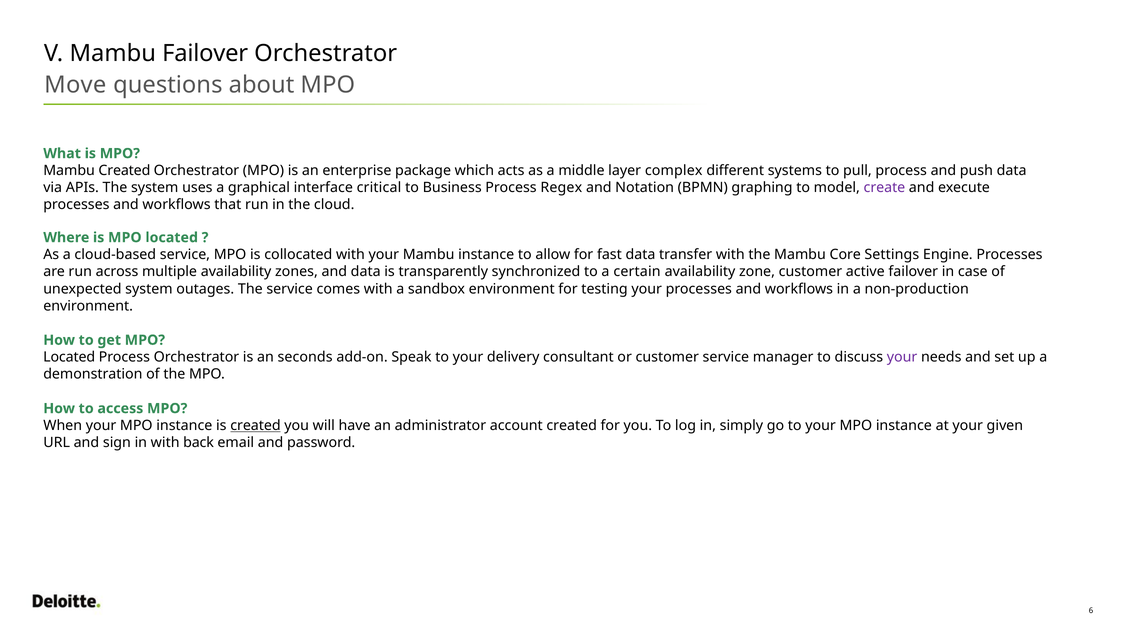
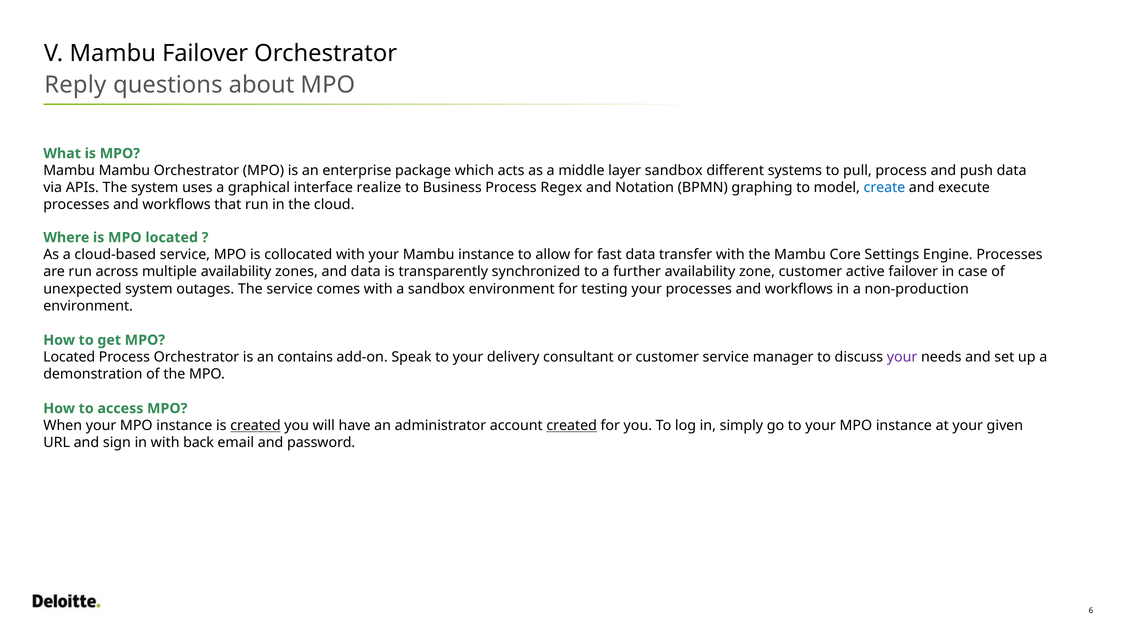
Move: Move -> Reply (75, 85)
Mambu Created: Created -> Mambu (124, 171)
layer complex: complex -> sandbox (674, 171)
critical: critical -> realize (379, 188)
create colour: purple -> blue (884, 188)
certain: certain -> further (637, 272)
seconds: seconds -> contains (305, 357)
created underline: none -> present (572, 426)
